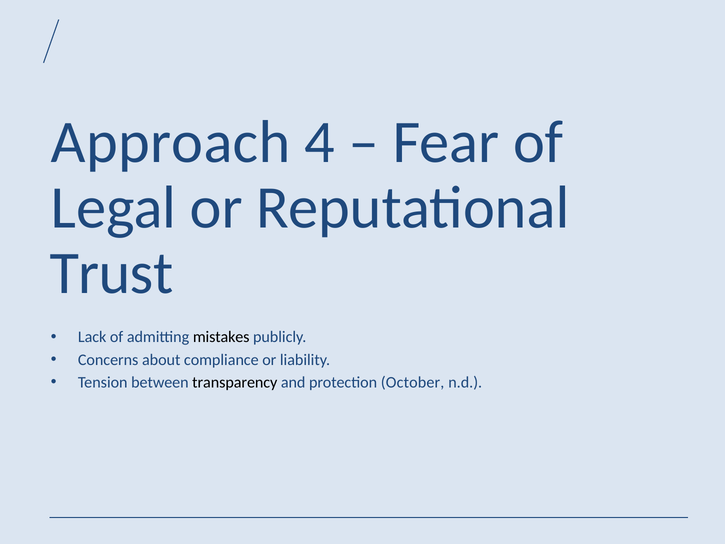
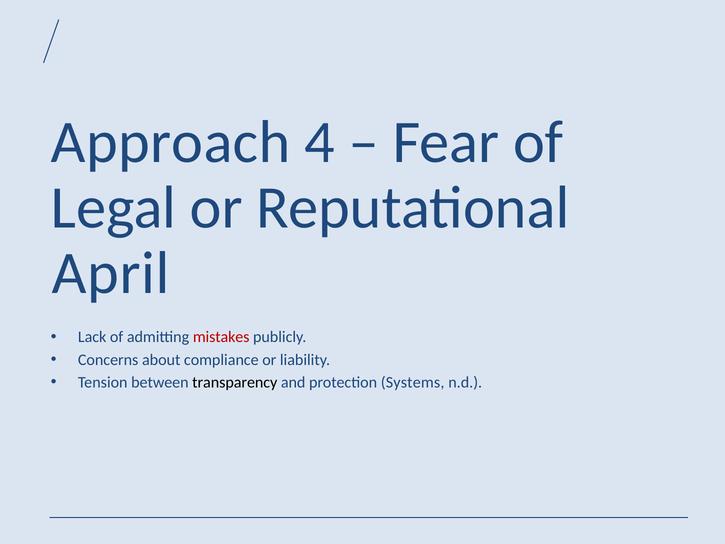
Trust: Trust -> April (111, 273)
mistakes colour: black -> red (221, 337)
October: October -> Systems (413, 382)
